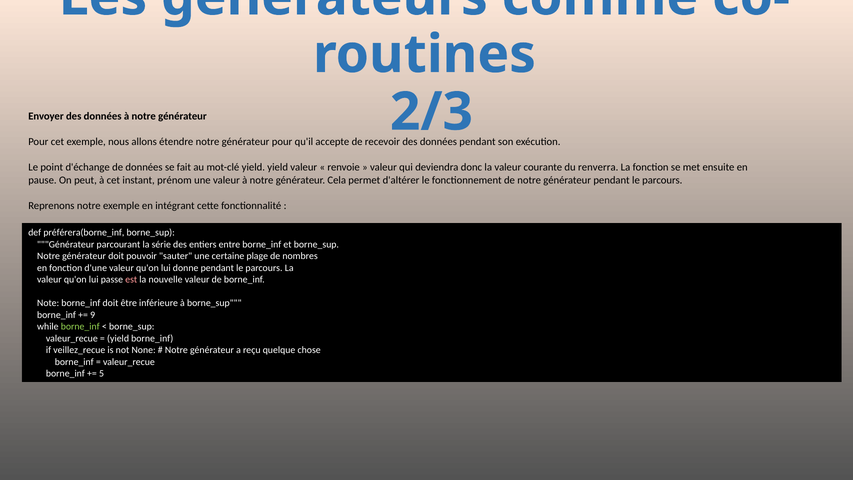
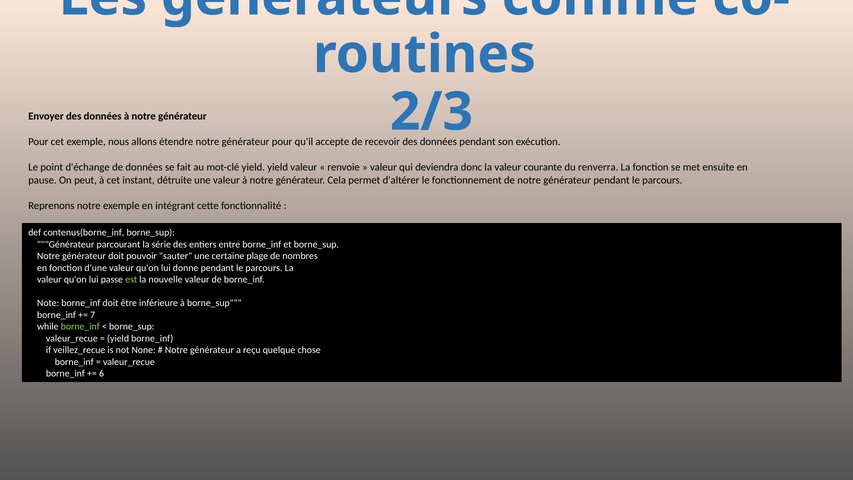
prénom: prénom -> détruite (174, 180)
préférera(borne_inf: préférera(borne_inf -> contenus(borne_inf (84, 233)
est colour: pink -> light green (131, 280)
9: 9 -> 7 (93, 315)
5: 5 -> 6 (102, 373)
